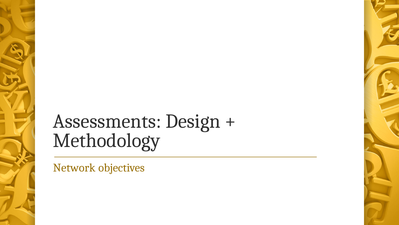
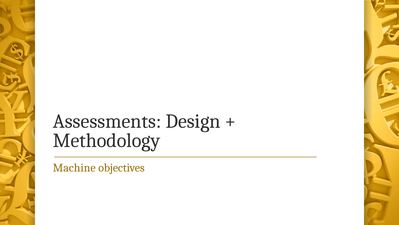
Network: Network -> Machine (74, 167)
